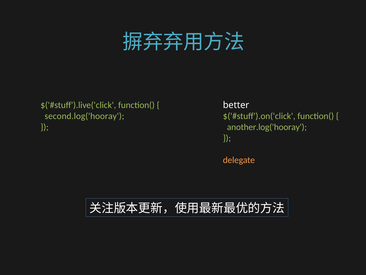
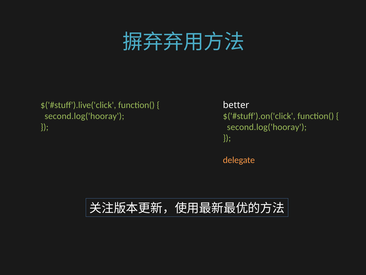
another.log('hooray: another.log('hooray -> second.log('hooray (267, 127)
